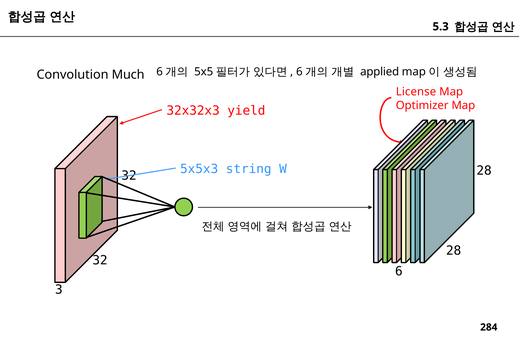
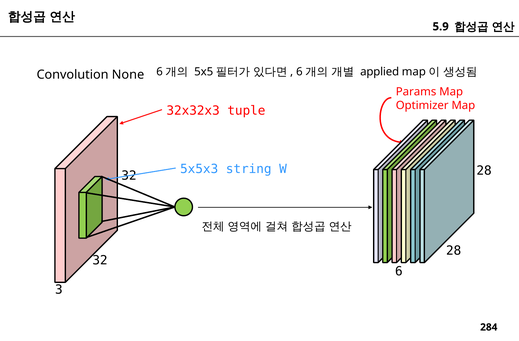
5.3: 5.3 -> 5.9 (441, 27)
Much: Much -> None (128, 75)
License: License -> Params (416, 92)
yield: yield -> tuple (246, 110)
